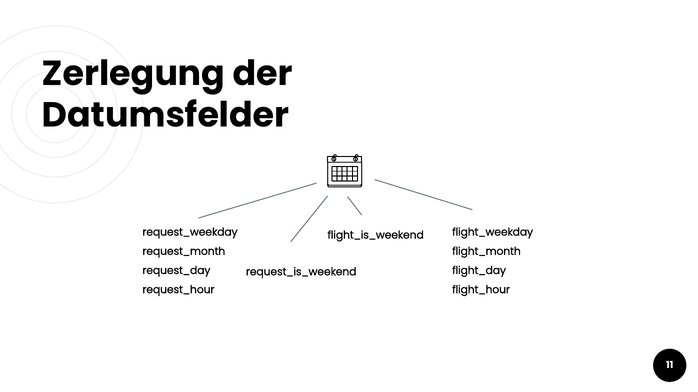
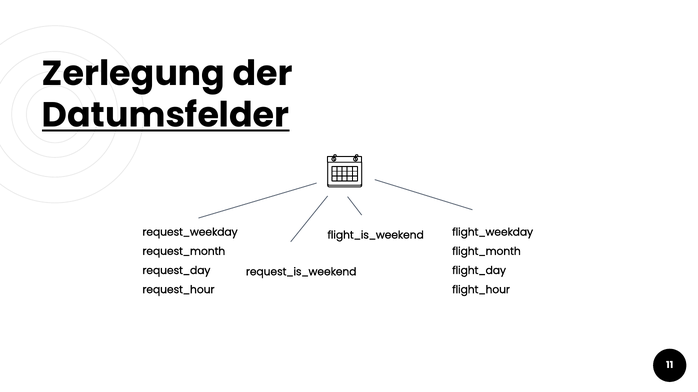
Datumsfelder underline: none -> present (166, 116)
